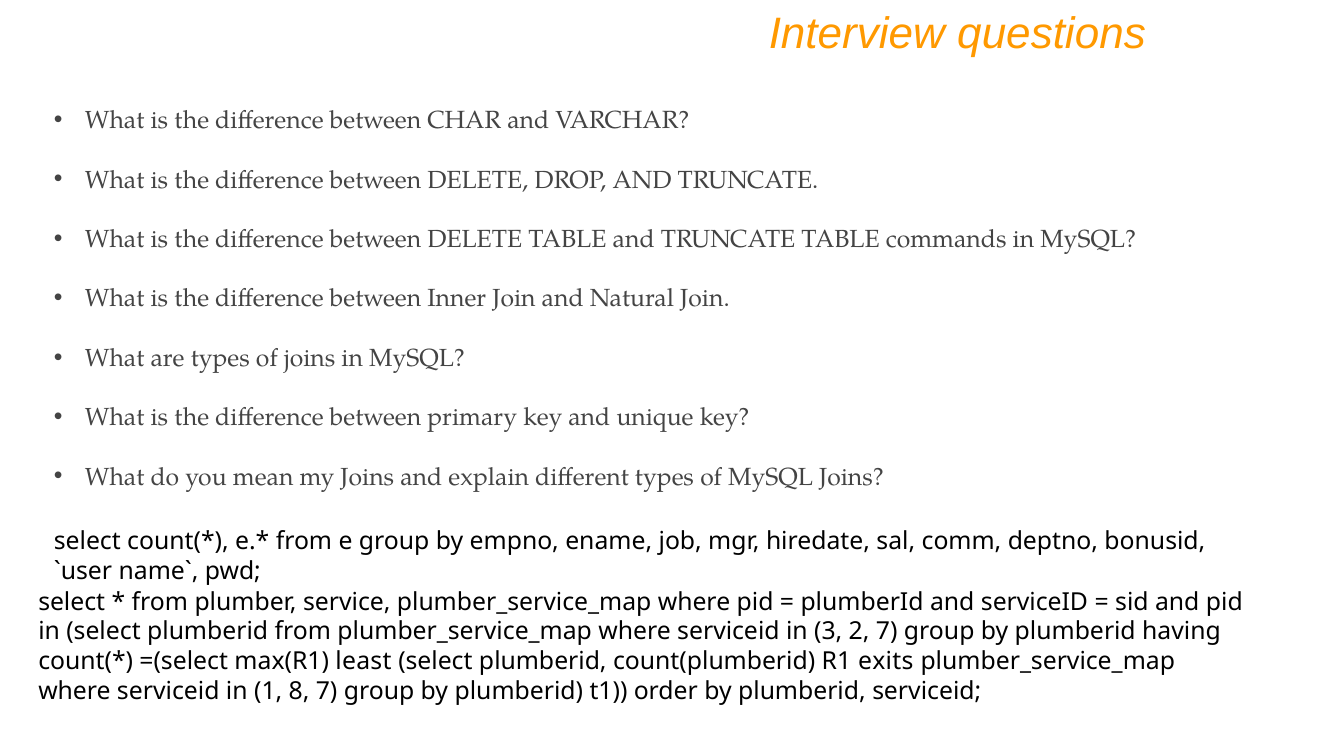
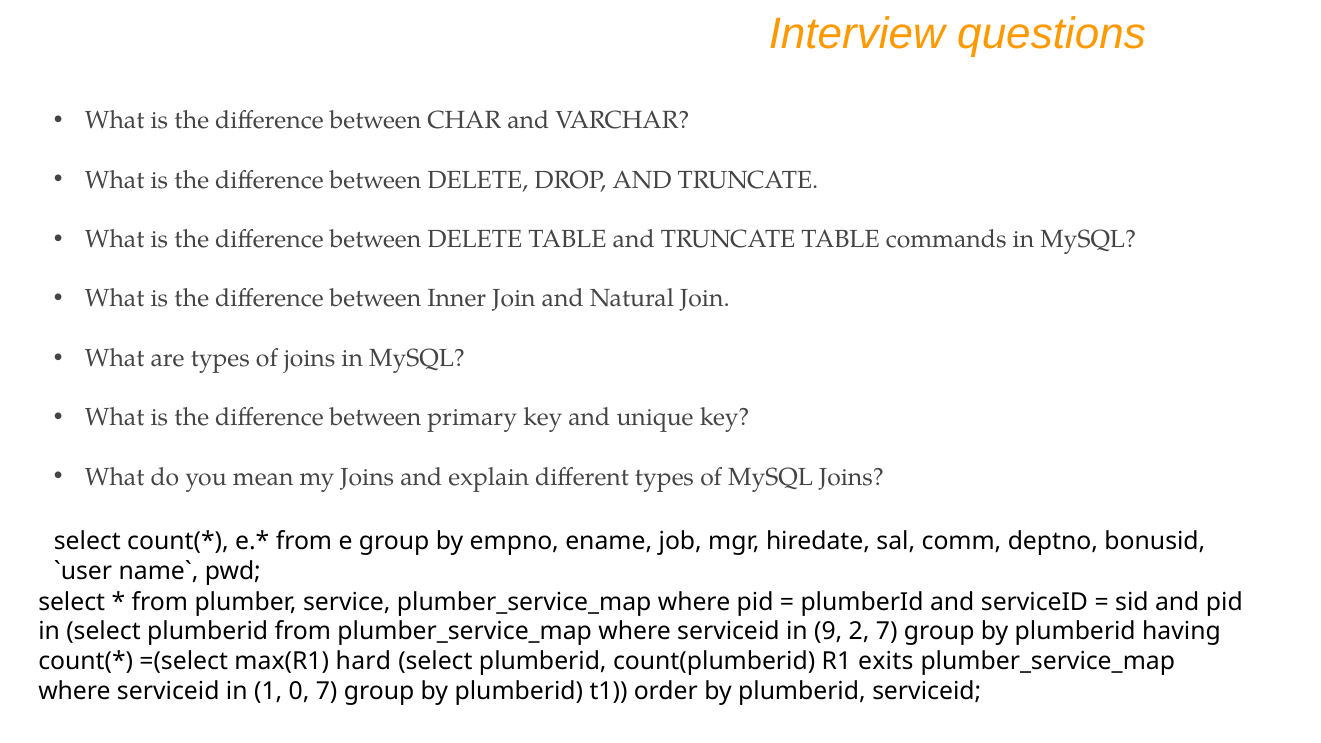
3: 3 -> 9 (828, 632)
least: least -> hard (363, 661)
8: 8 -> 0 (299, 691)
